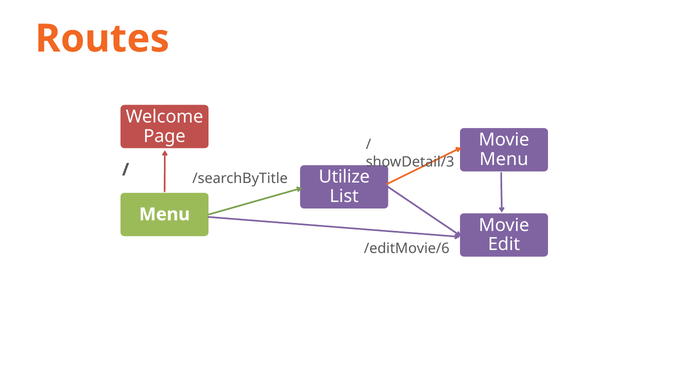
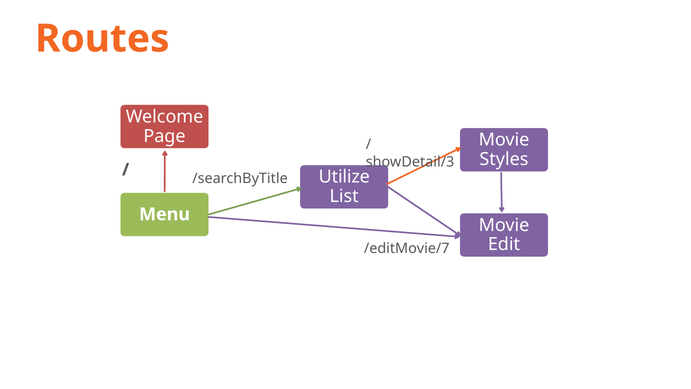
Menu: Menu -> Styles (504, 159)
/editMovie/6: /editMovie/6 -> /editMovie/7 (407, 248)
